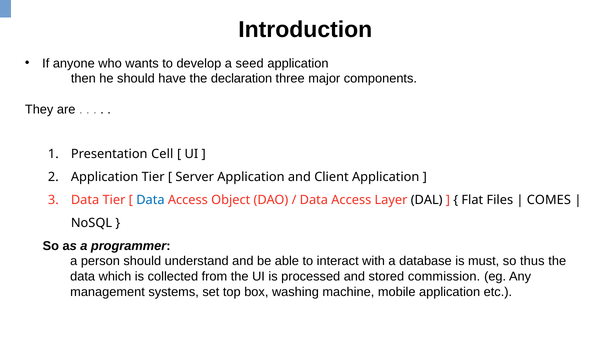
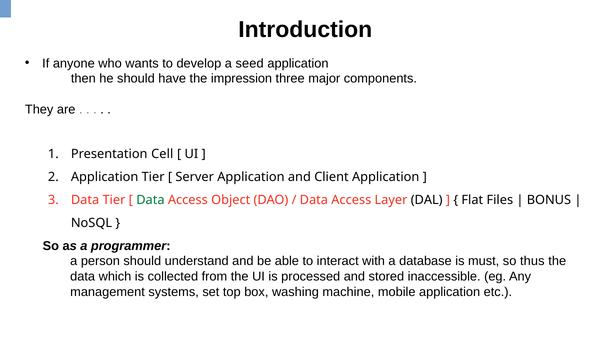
declaration: declaration -> impression (242, 79)
Data colour: blue -> green (150, 200)
COMES: COMES -> BONUS (549, 200)
commission: commission -> inaccessible (444, 276)
